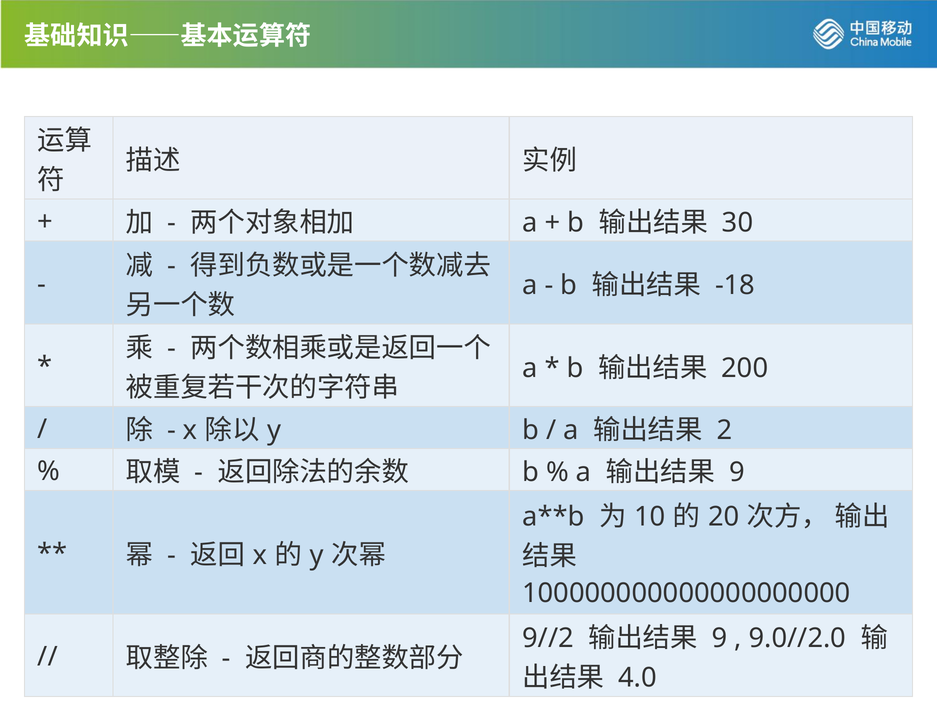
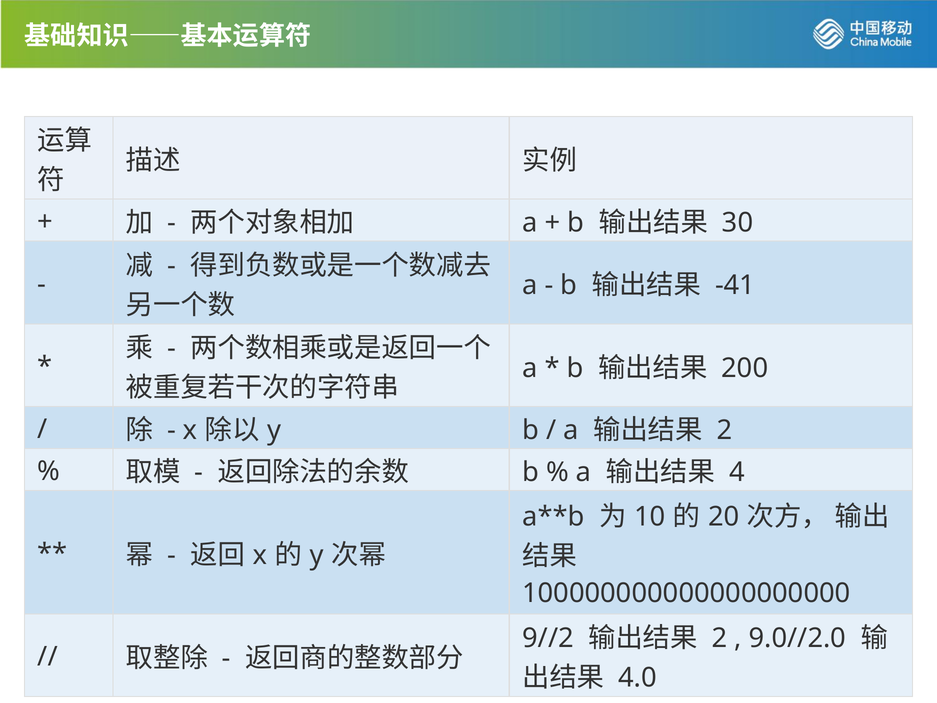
-18: -18 -> -41 (735, 285)
9: 9 -> 4 (737, 472)
9: 9 -> 2 (719, 638)
